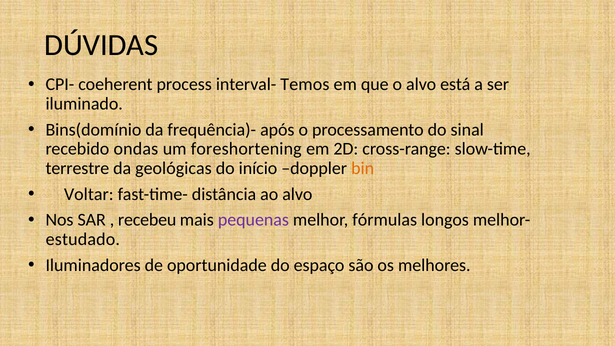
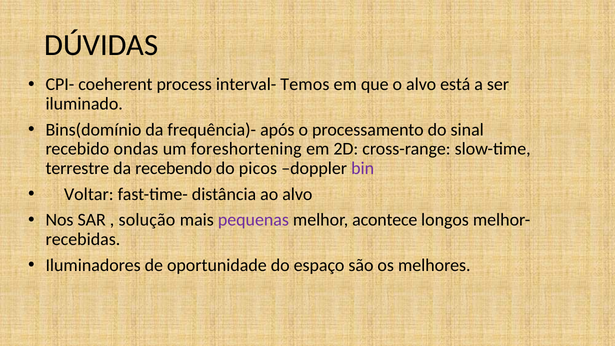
geológicas: geológicas -> recebendo (174, 168)
início: início -> picos (258, 168)
bin colour: orange -> purple (363, 168)
recebeu: recebeu -> solução (147, 220)
fórmulas: fórmulas -> acontece (385, 220)
estudado: estudado -> recebidas (83, 239)
